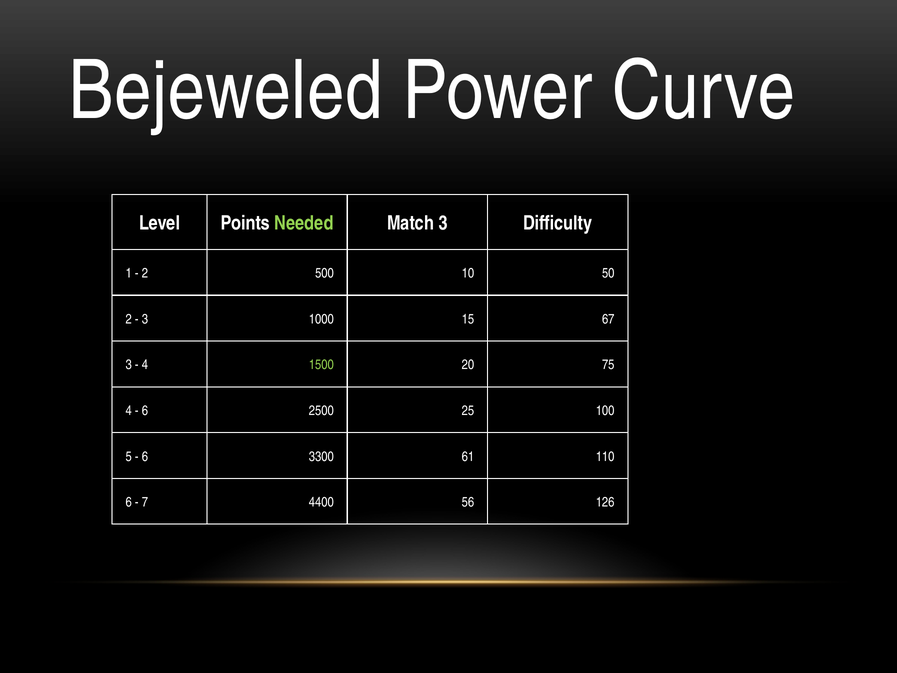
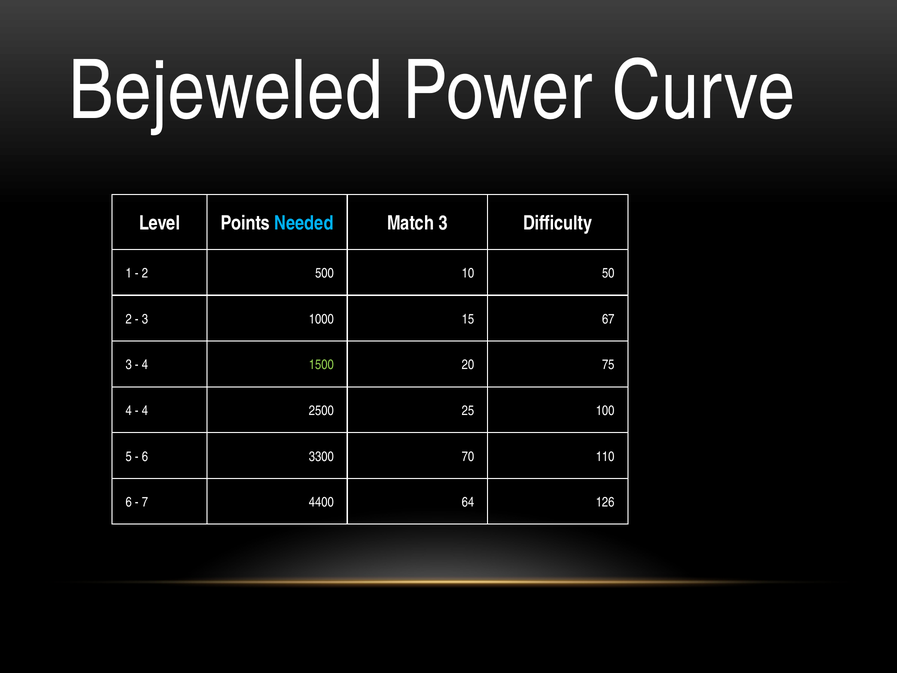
Needed colour: light green -> light blue (304, 223)
6: 6 -> 4 (145, 411)
61: 61 -> 70 (468, 456)
56: 56 -> 64 (468, 502)
